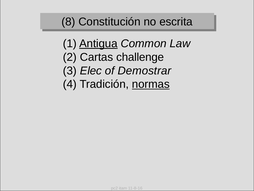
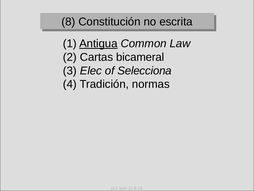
challenge: challenge -> bicameral (140, 57)
Demostrar: Demostrar -> Selecciona (145, 70)
normas underline: present -> none (151, 84)
